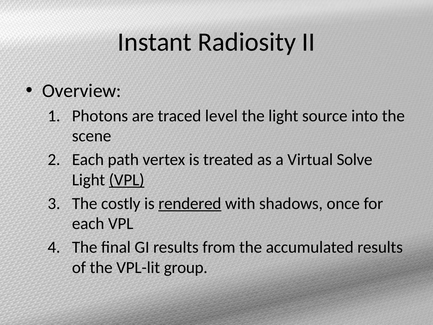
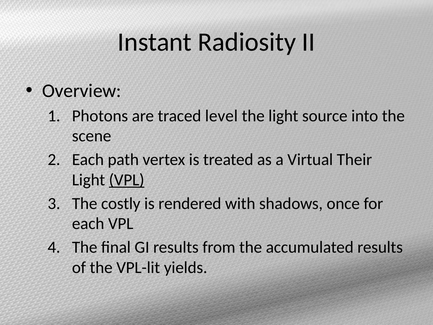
Solve: Solve -> Their (354, 160)
rendered underline: present -> none (190, 203)
group: group -> yields (186, 267)
